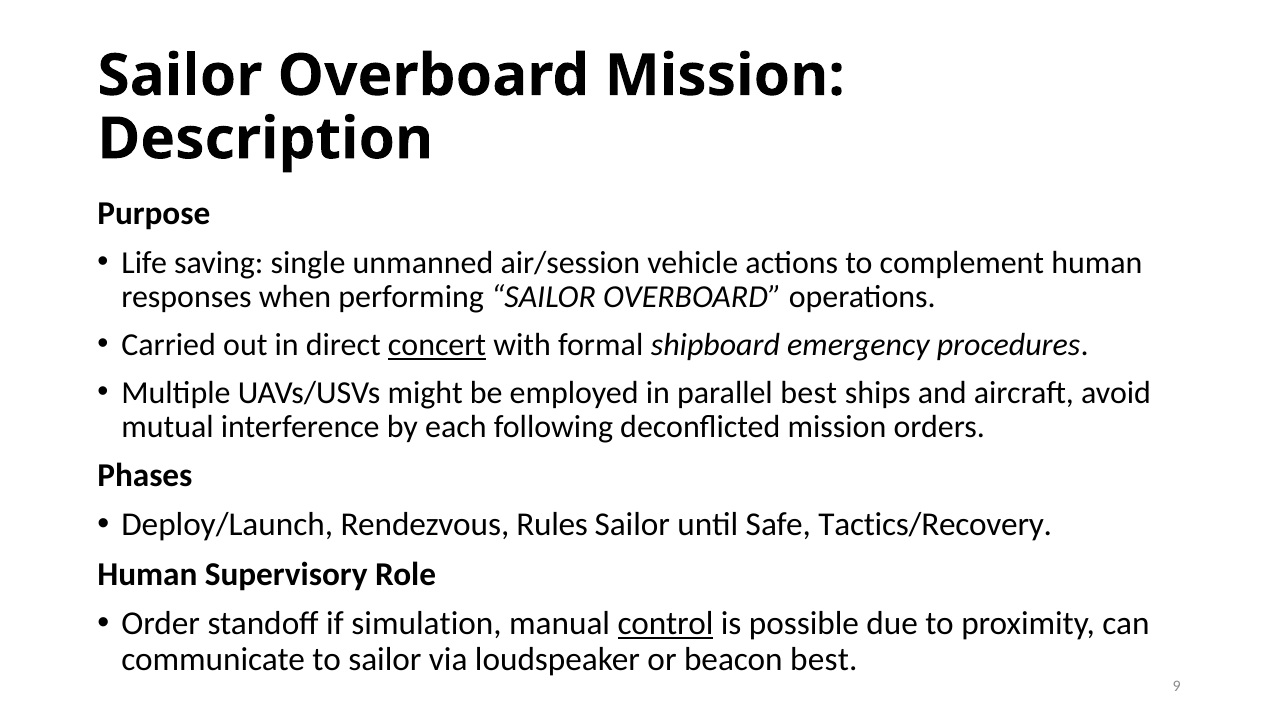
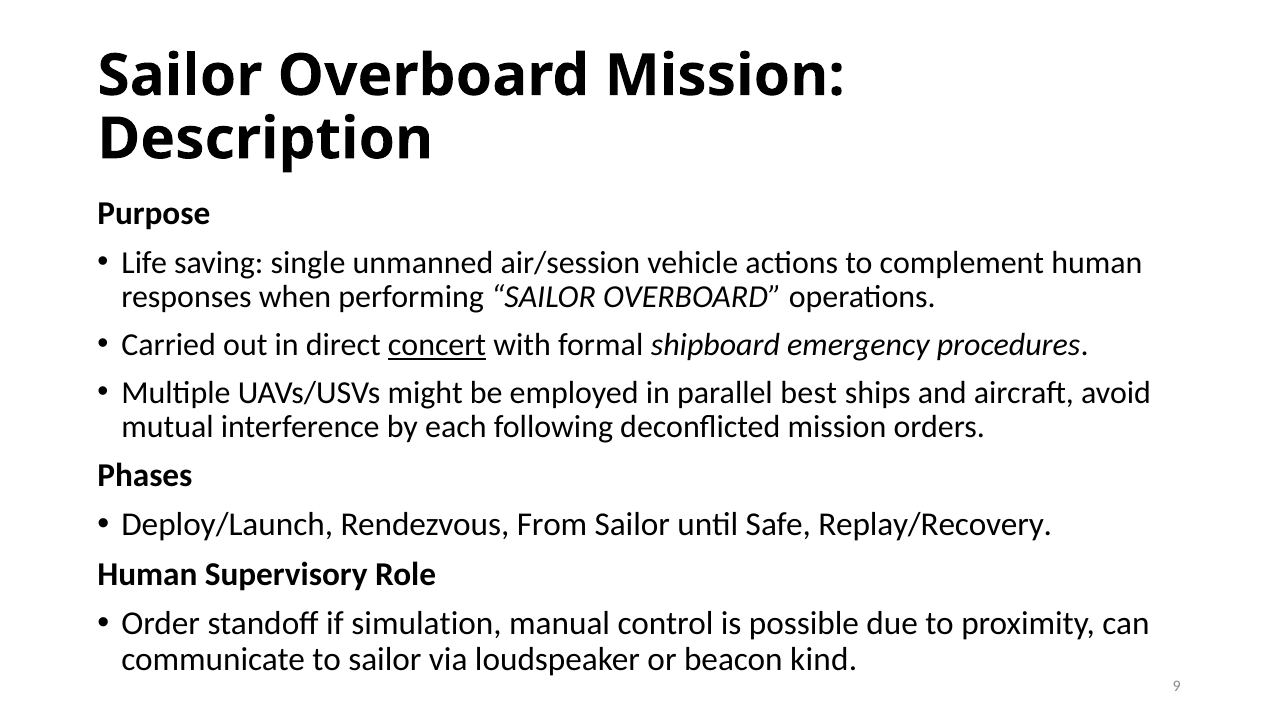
Rules: Rules -> From (552, 525)
Tactics/Recovery: Tactics/Recovery -> Replay/Recovery (935, 525)
control underline: present -> none (666, 623)
beacon best: best -> kind (824, 659)
